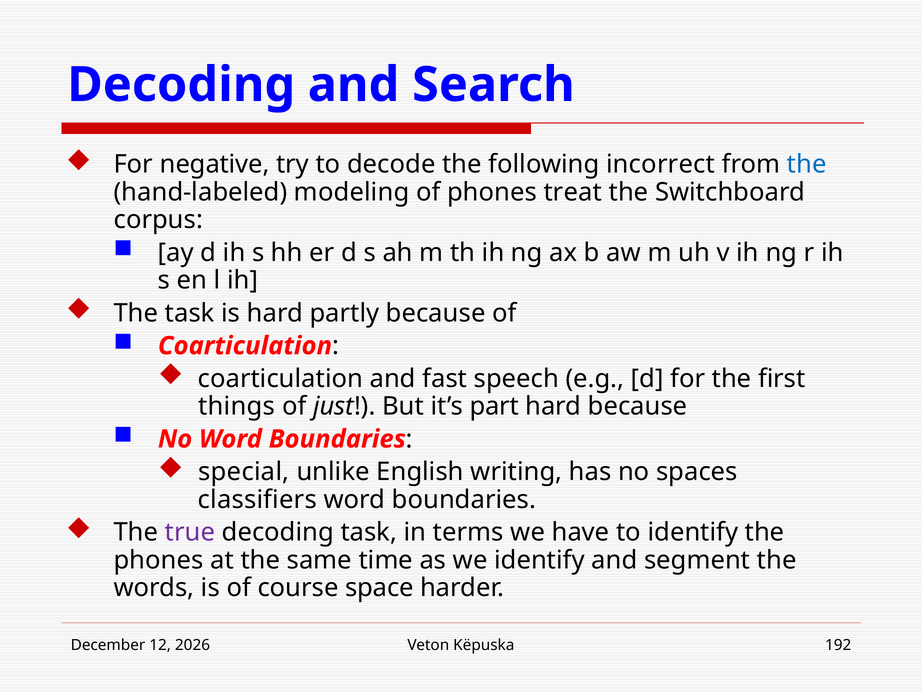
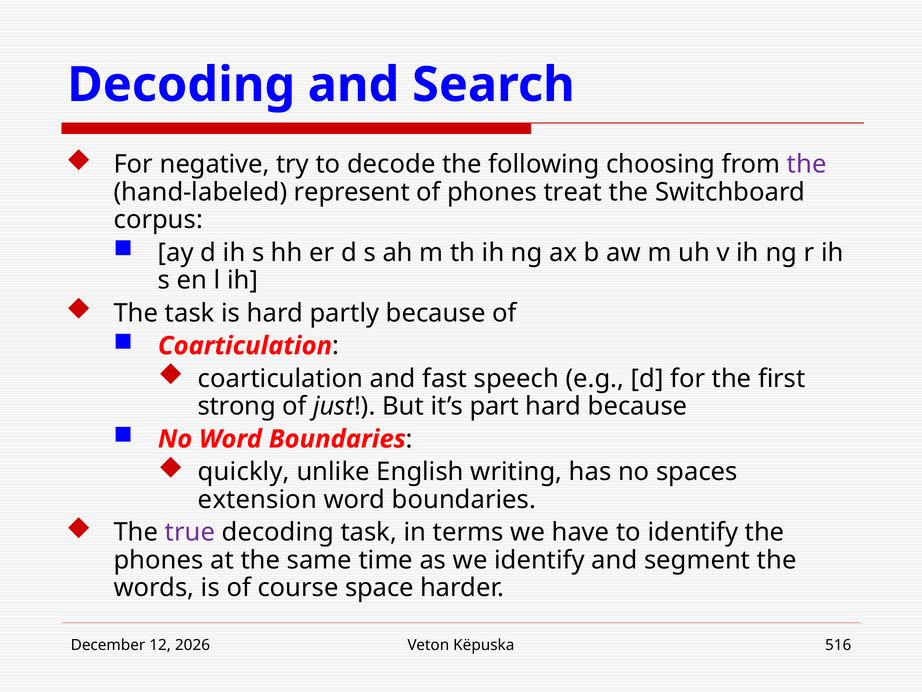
incorrect: incorrect -> choosing (661, 164)
the colour: blue -> purple (807, 164)
modeling: modeling -> represent (352, 192)
things: things -> strong (237, 406)
special: special -> quickly (244, 472)
classifiers: classifiers -> extension (257, 499)
192: 192 -> 516 (838, 645)
